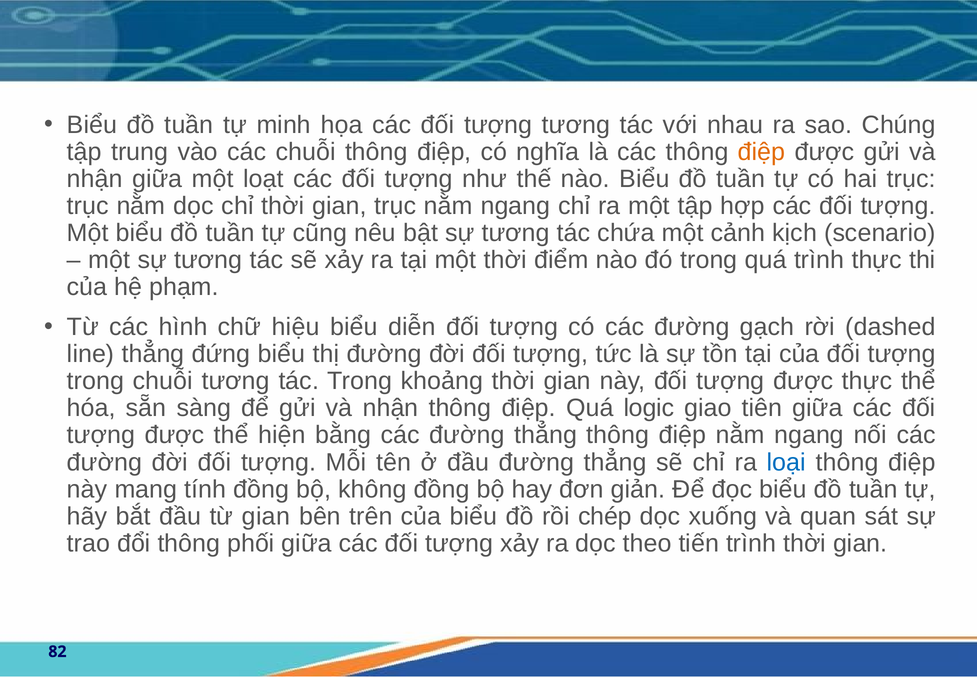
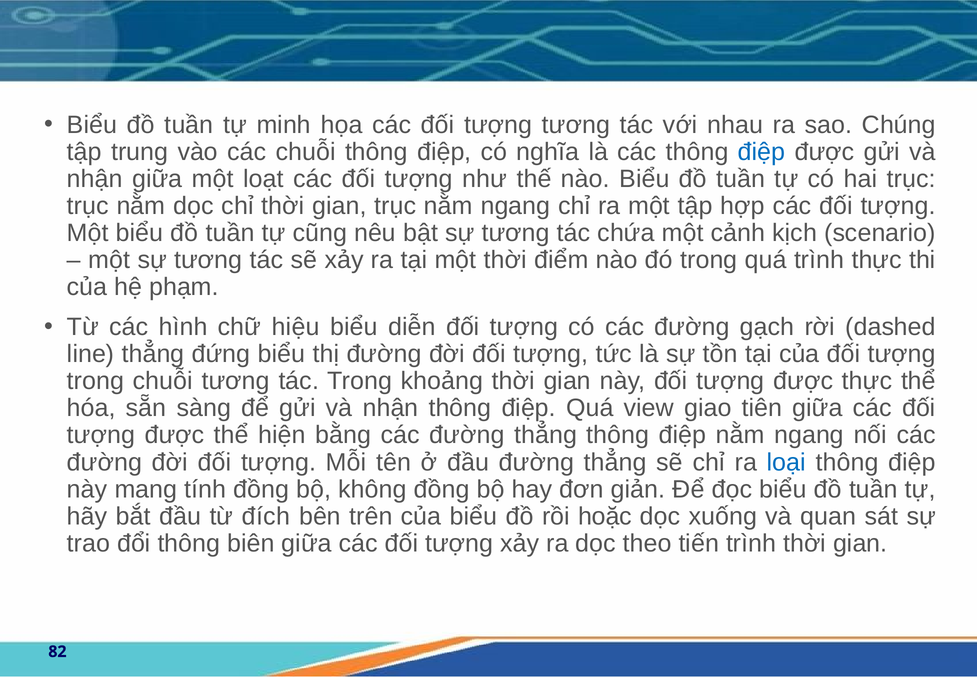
điệp colour: orange -> blue (762, 152)
logic: logic -> view (649, 408)
từ gian: gian -> đích (266, 516)
chép: chép -> hoặc (605, 516)
phối: phối -> biên (251, 543)
